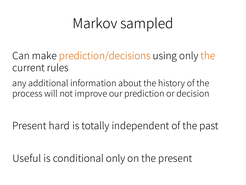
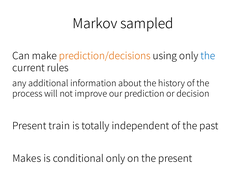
the colour: orange -> blue (208, 56)
hard: hard -> train (59, 126)
Useful: Useful -> Makes (27, 158)
